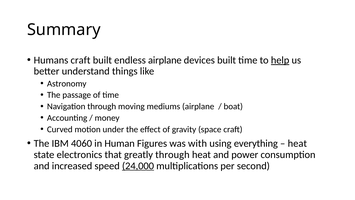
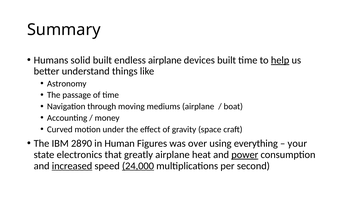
Humans craft: craft -> solid (81, 60)
4060: 4060 -> 2890 (82, 143)
with: with -> over (198, 143)
heat: heat -> your (297, 143)
greatly through: through -> airplane (172, 154)
power underline: none -> present (245, 154)
increased underline: none -> present (72, 166)
